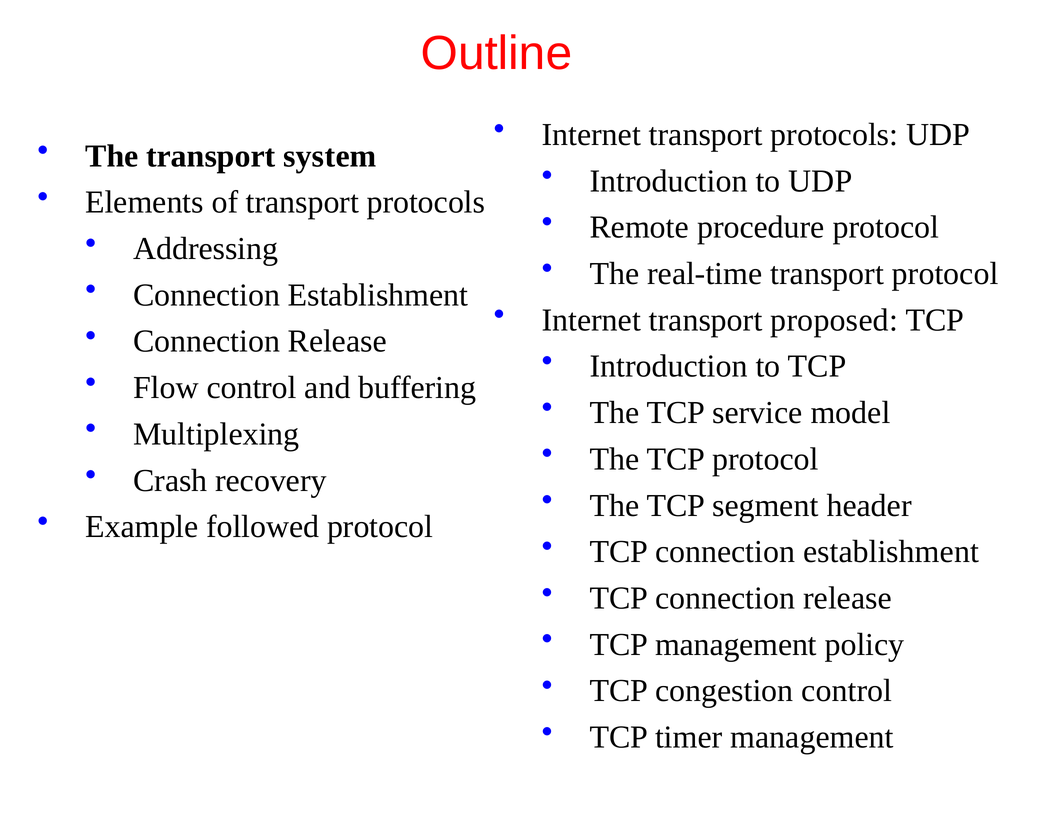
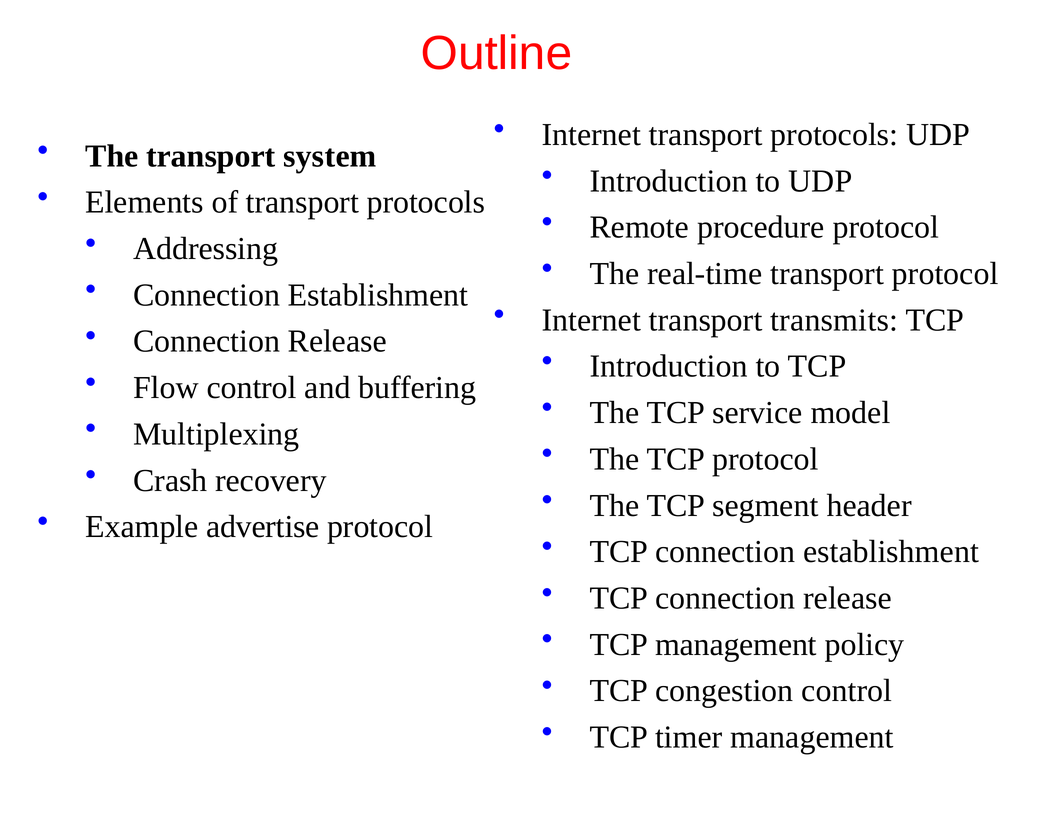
proposed: proposed -> transmits (834, 320)
followed: followed -> advertise (263, 527)
